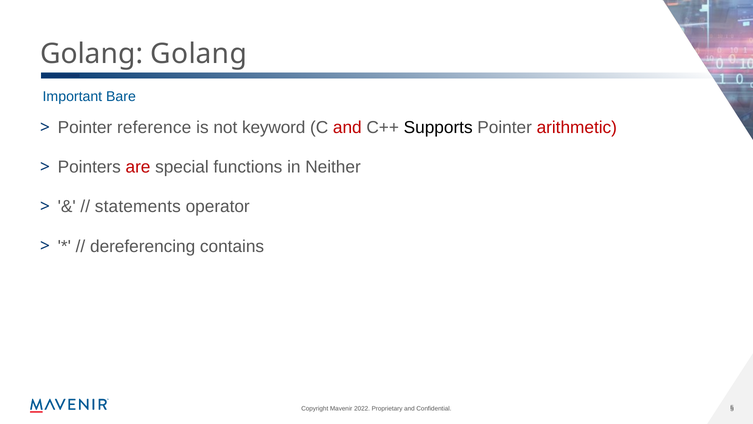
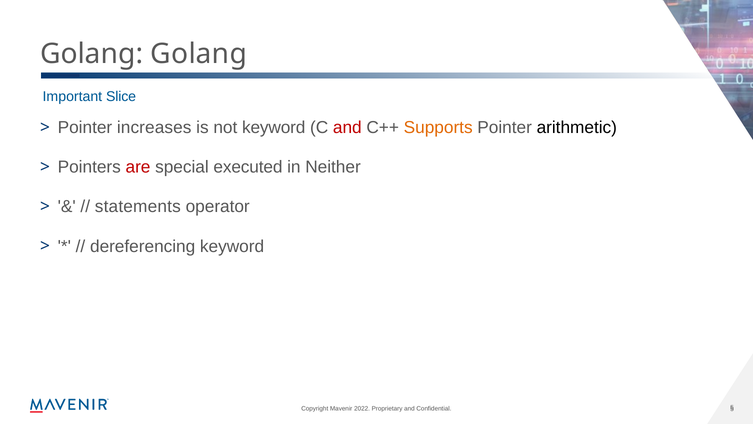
Bare: Bare -> Slice (121, 97)
reference: reference -> increases (154, 128)
Supports colour: black -> orange (438, 128)
arithmetic colour: red -> black (577, 128)
functions: functions -> executed (248, 167)
dereferencing contains: contains -> keyword (232, 246)
